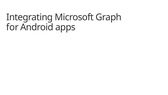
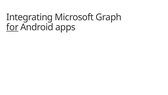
for underline: none -> present (12, 27)
